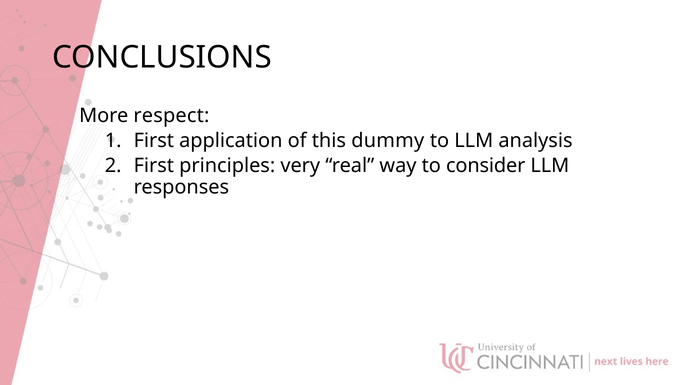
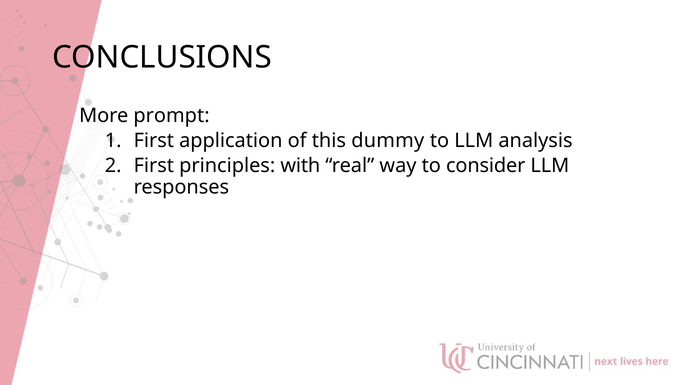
respect: respect -> prompt (172, 116)
very: very -> with (300, 166)
